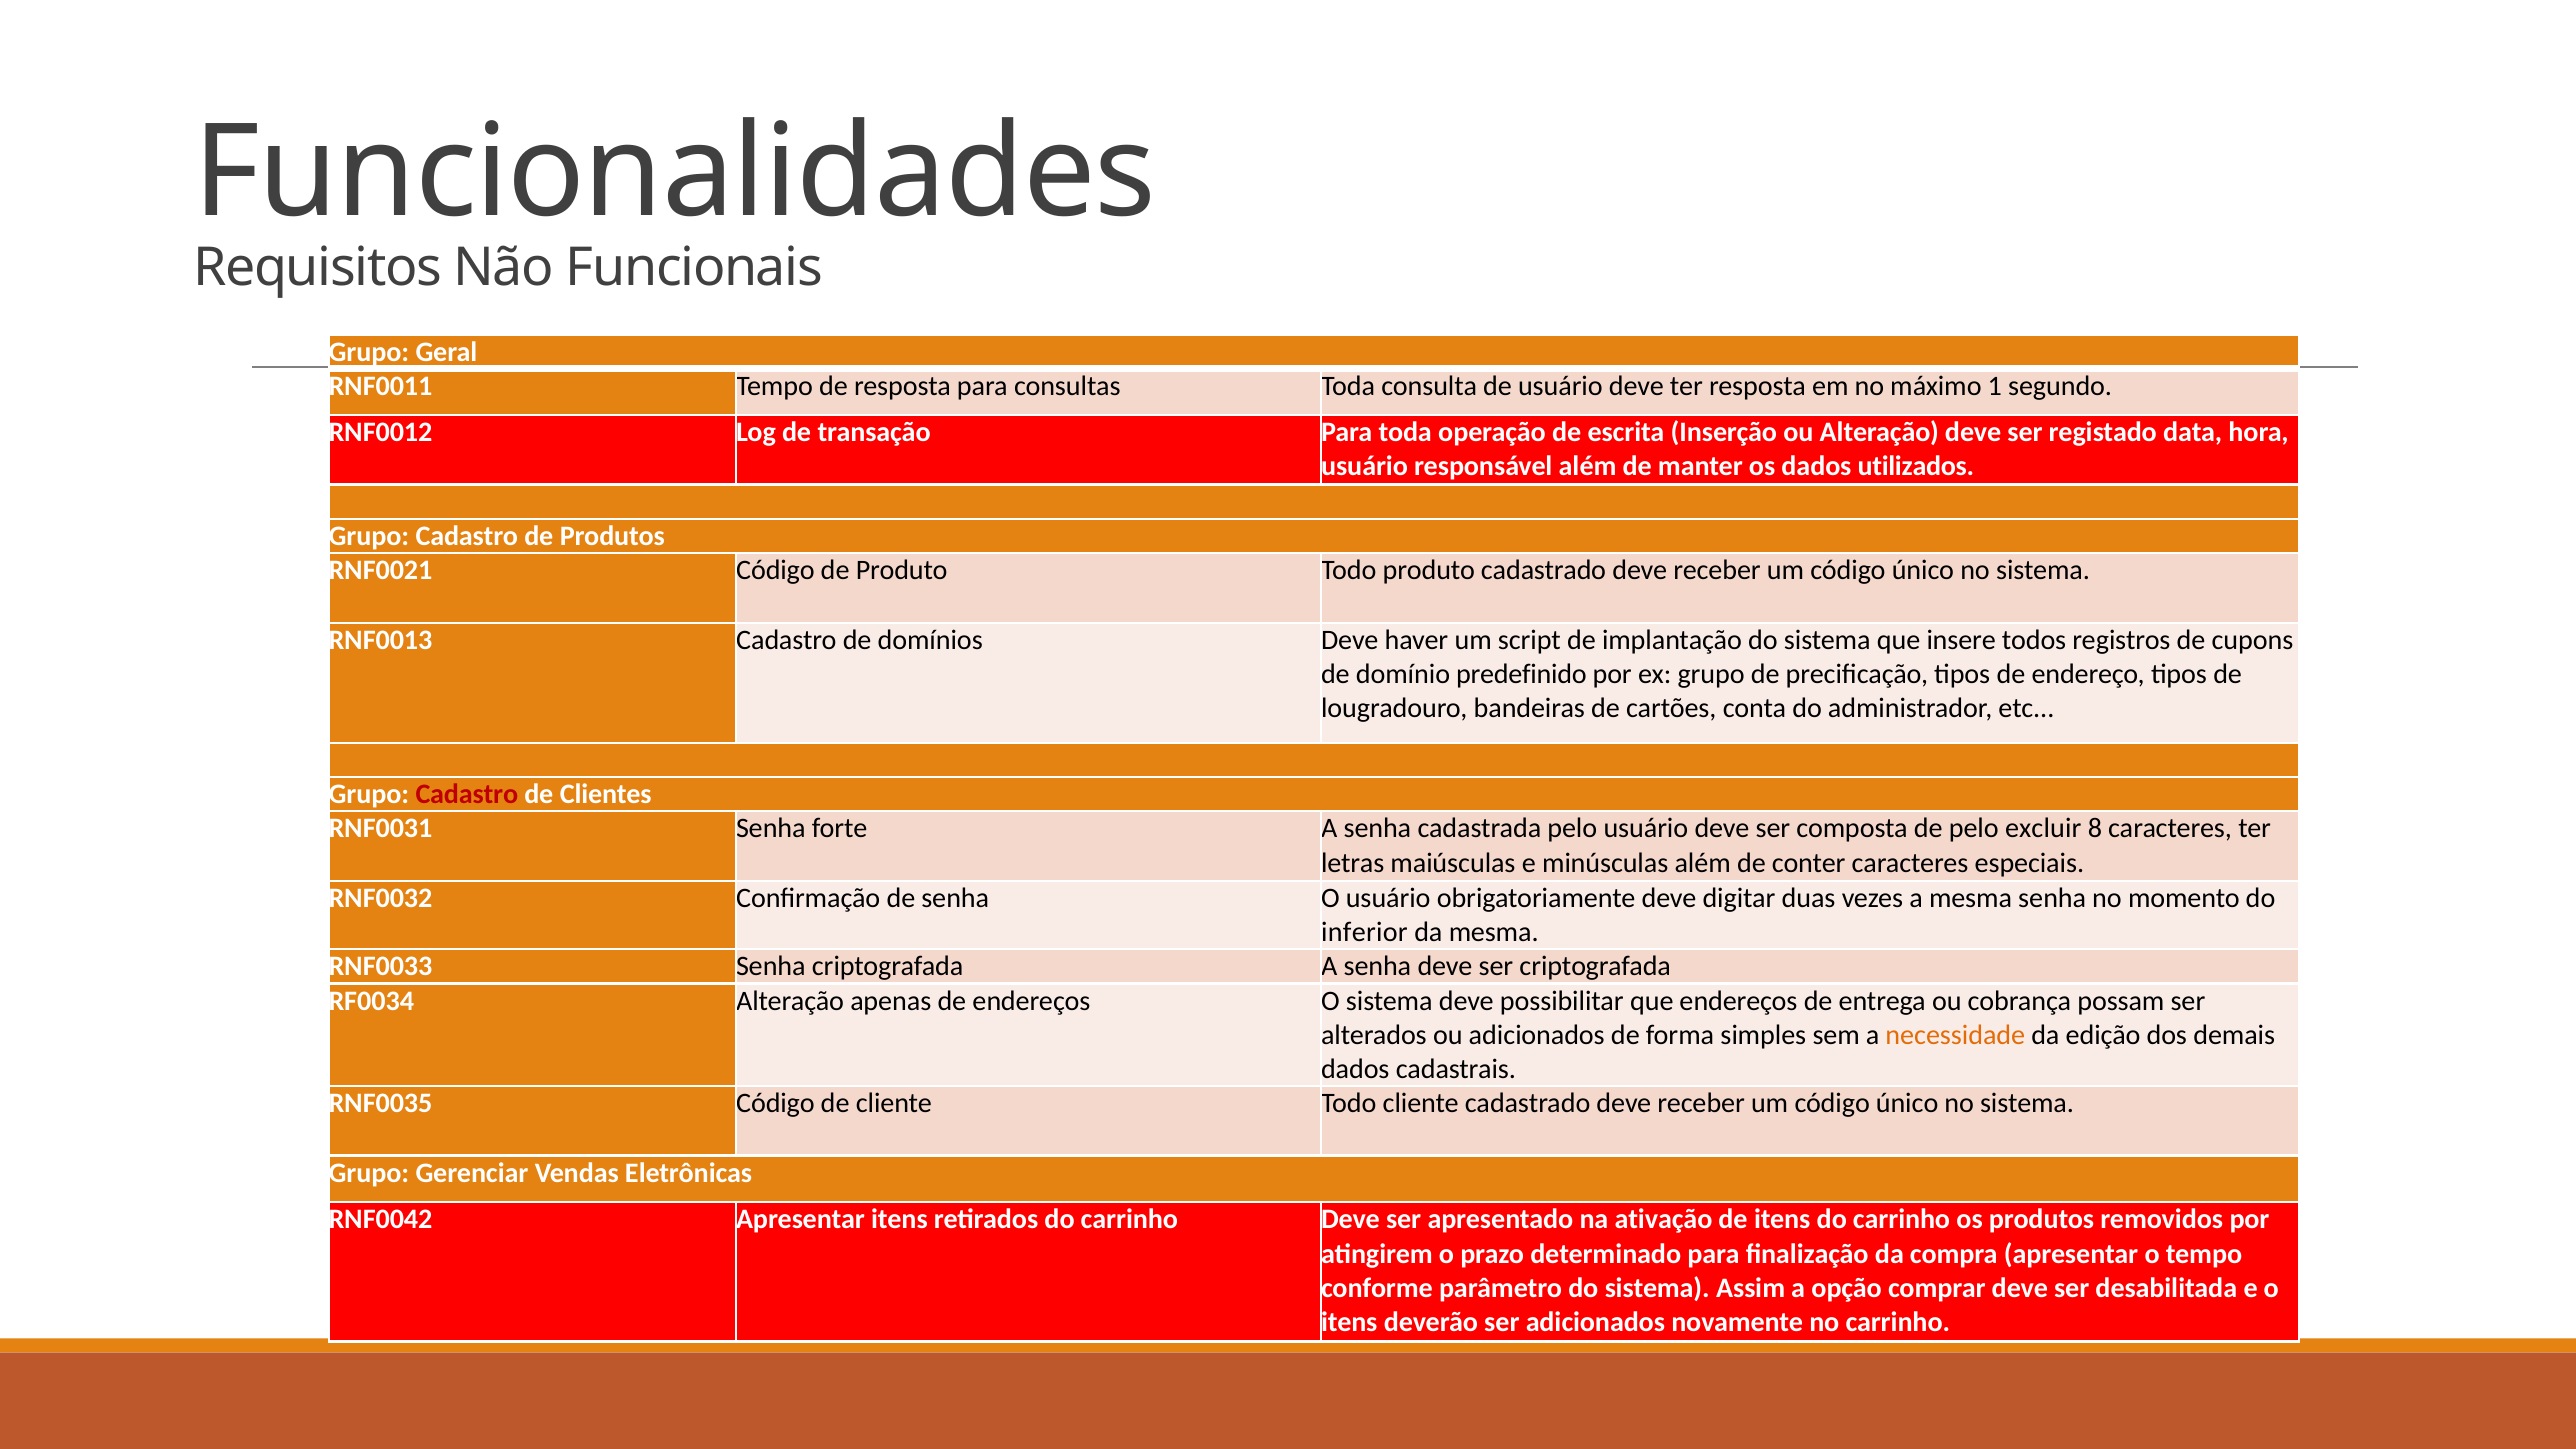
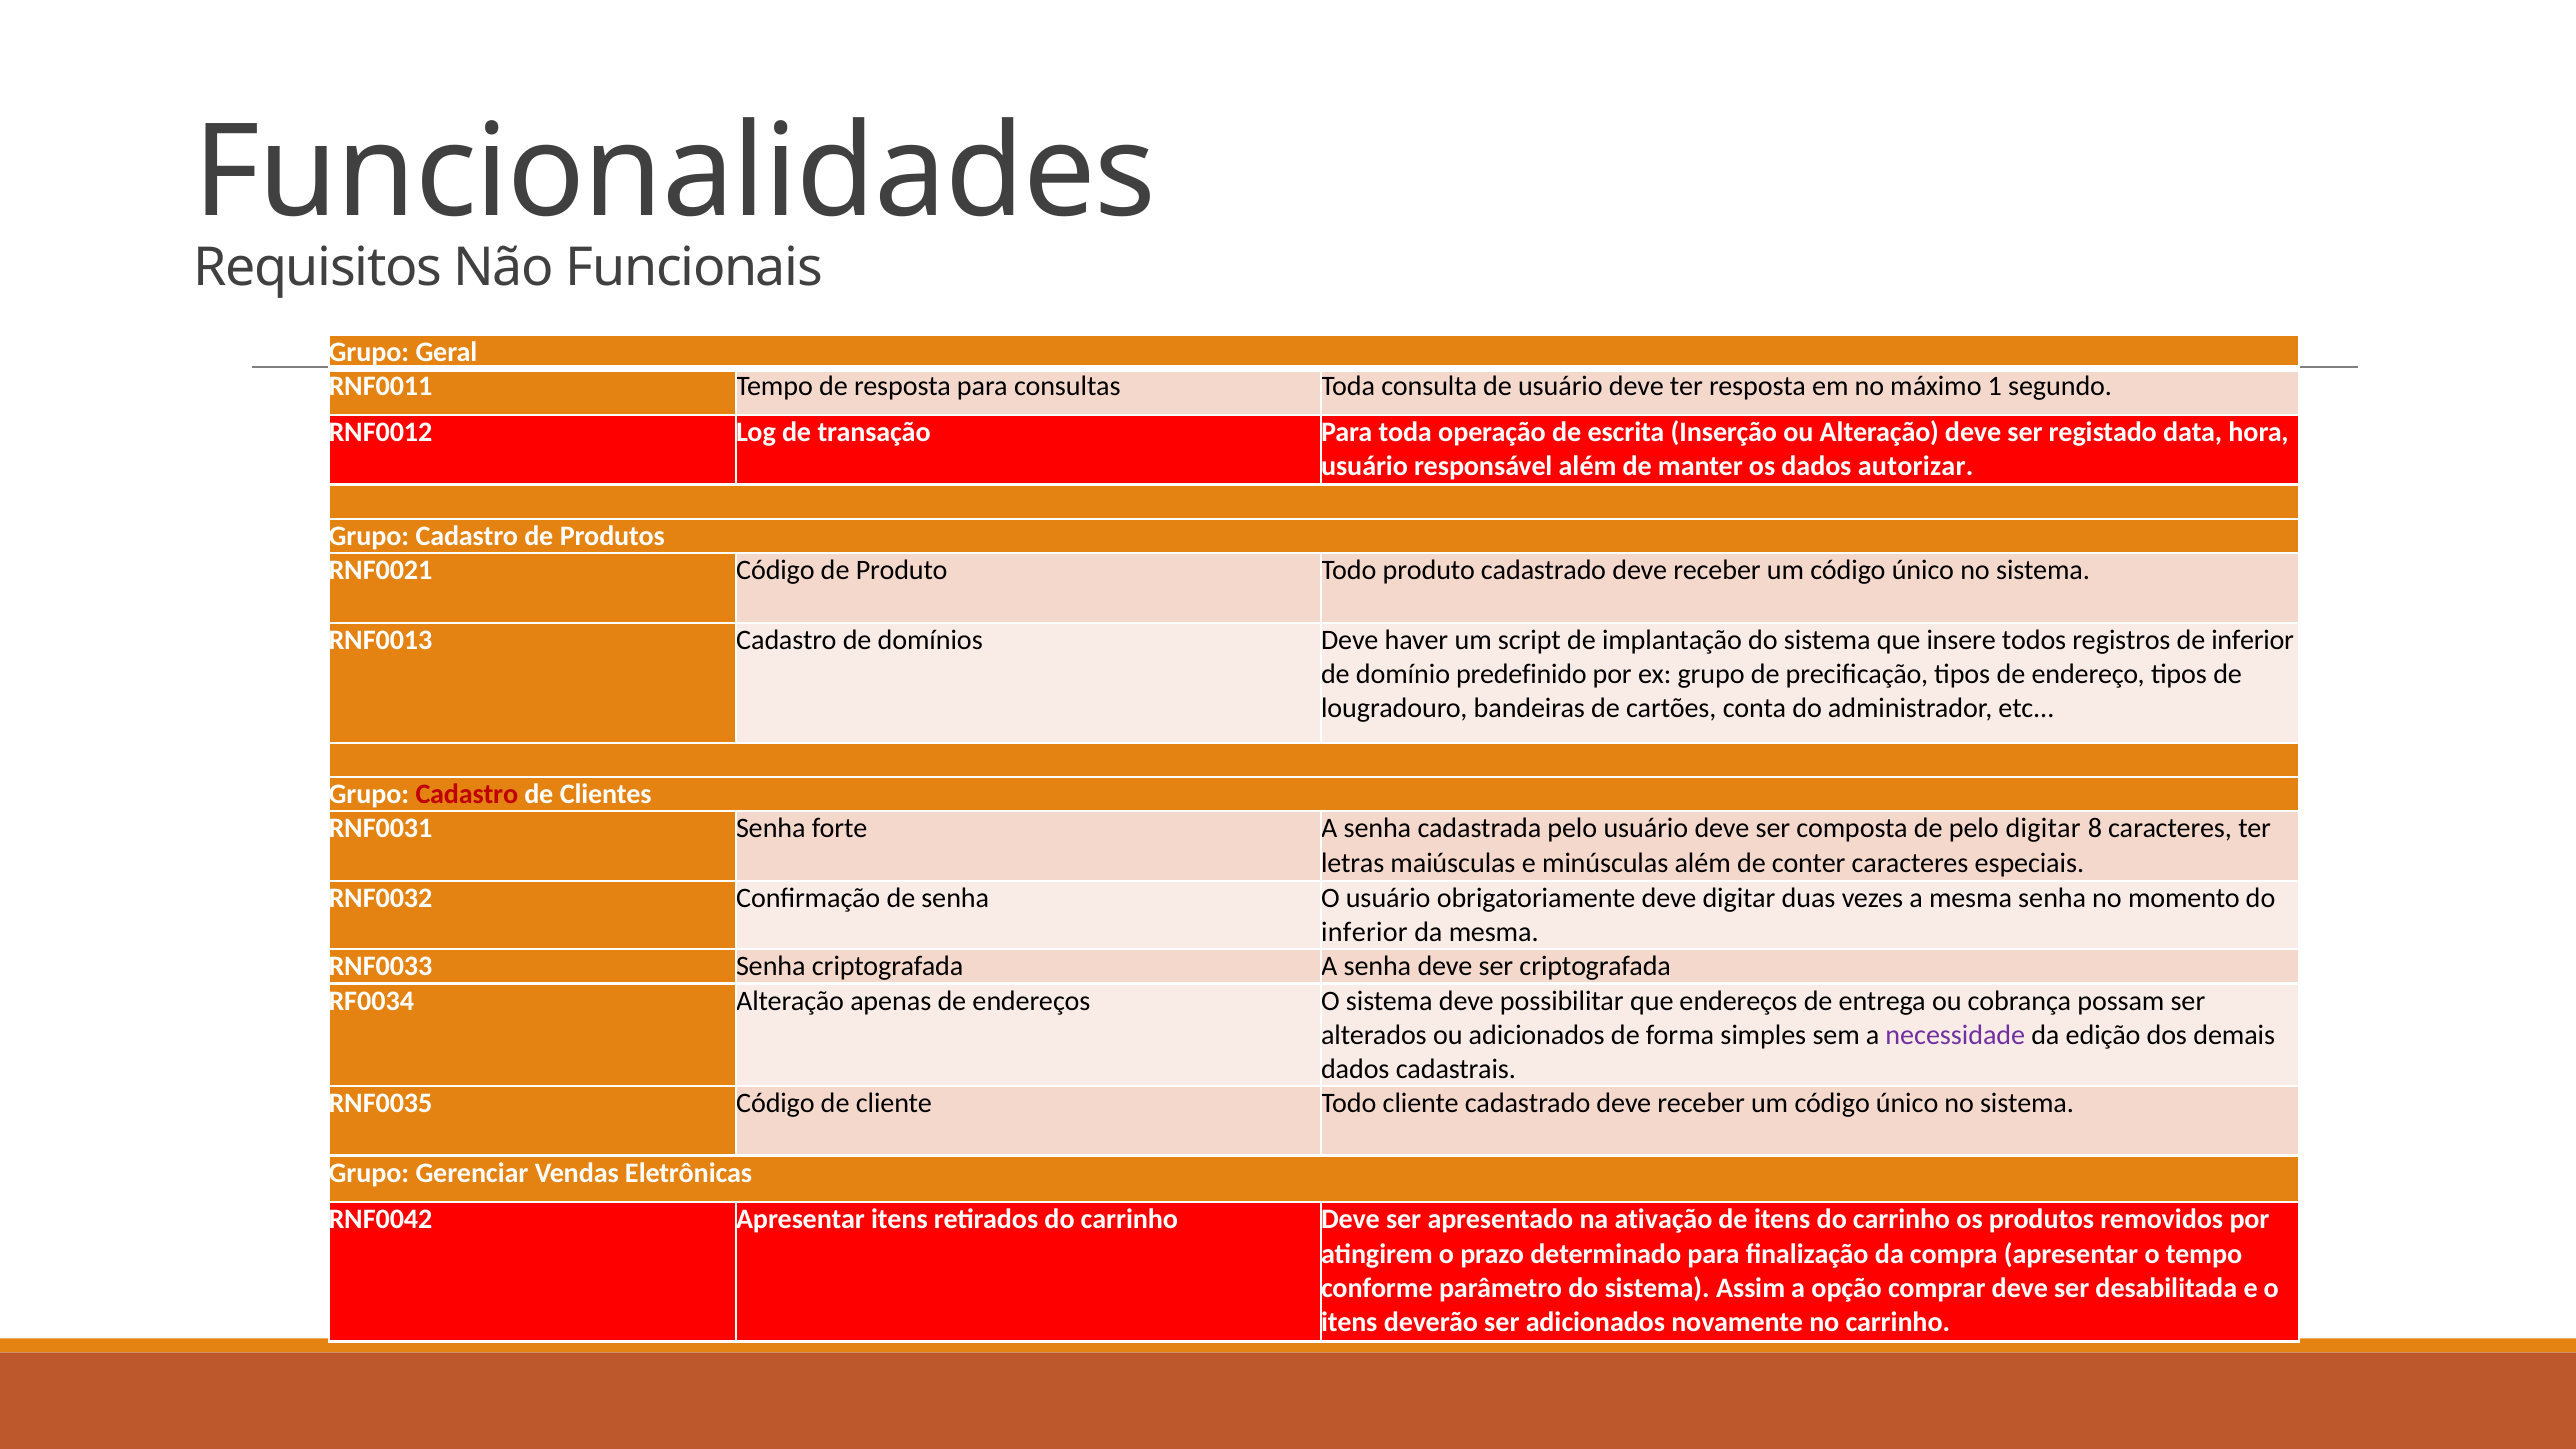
utilizados: utilizados -> autorizar (1916, 467)
de cupons: cupons -> inferior (2253, 640)
pelo excluir: excluir -> digitar (2043, 829)
necessidade colour: orange -> purple (1955, 1035)
